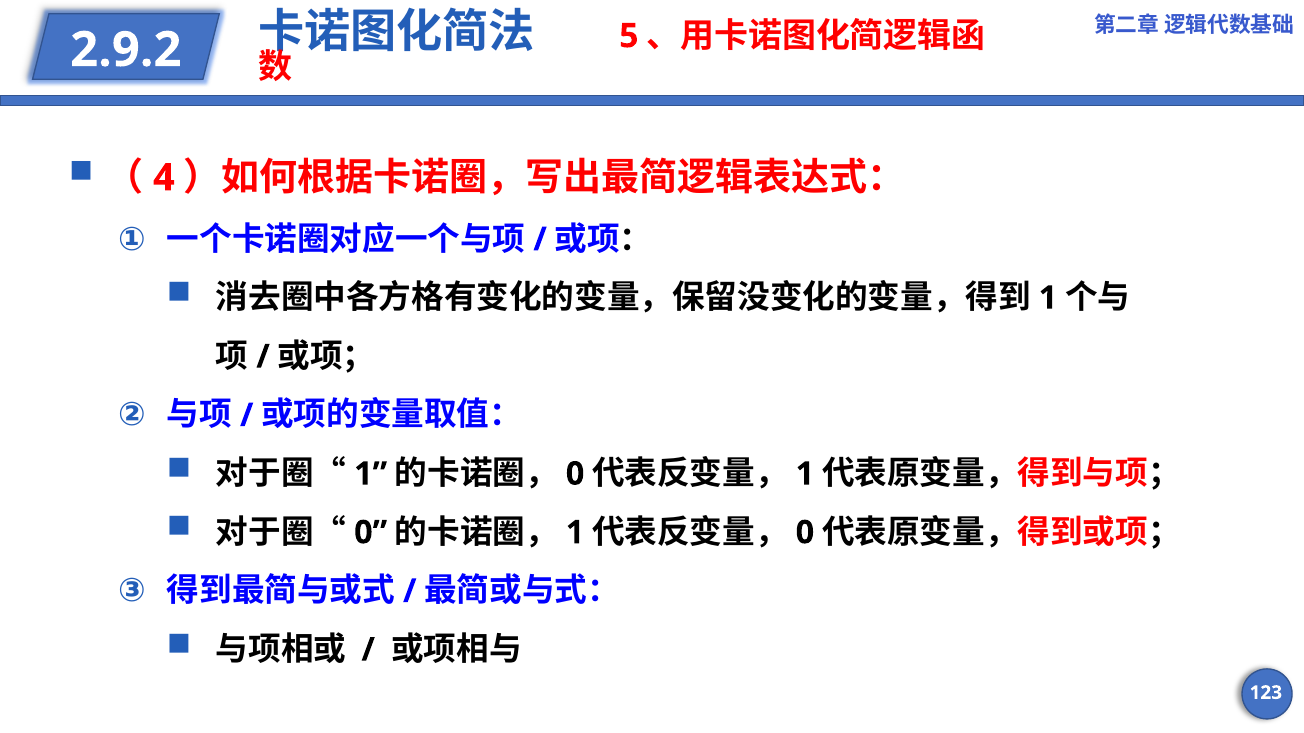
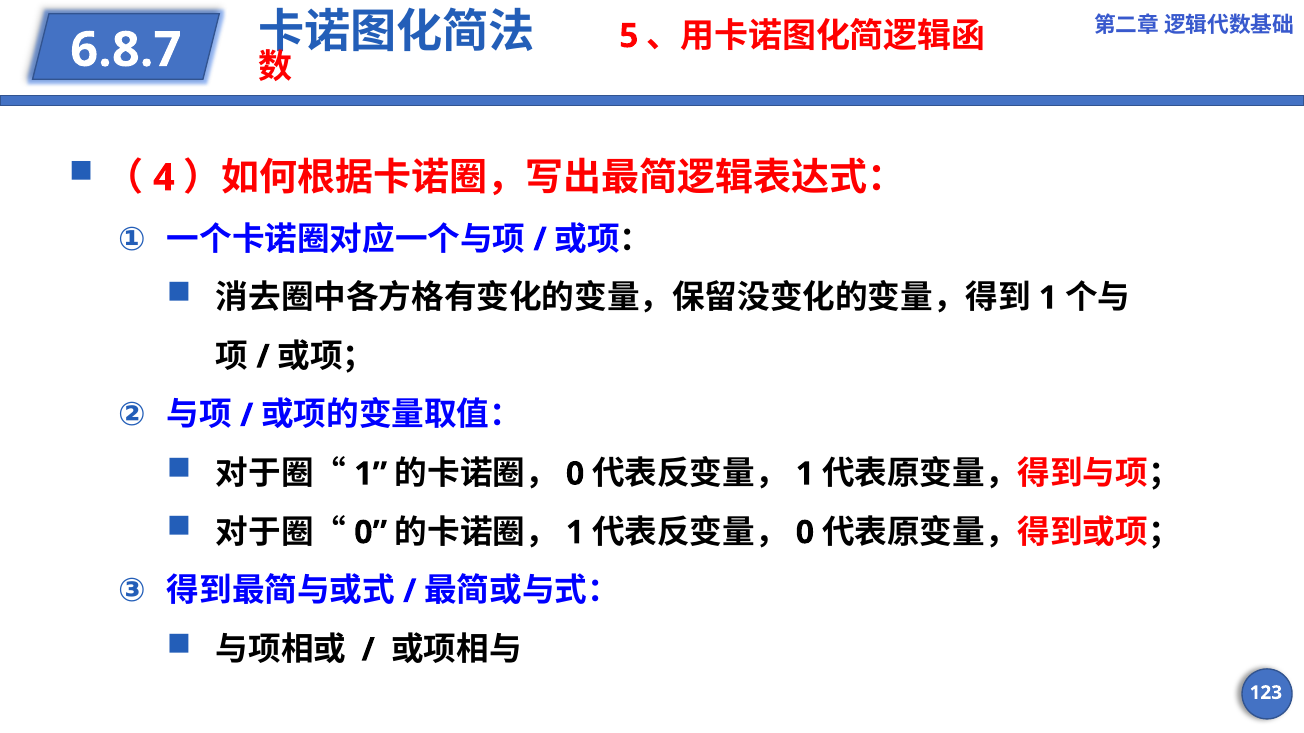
2.9.2: 2.9.2 -> 6.8.7 (126, 50)
